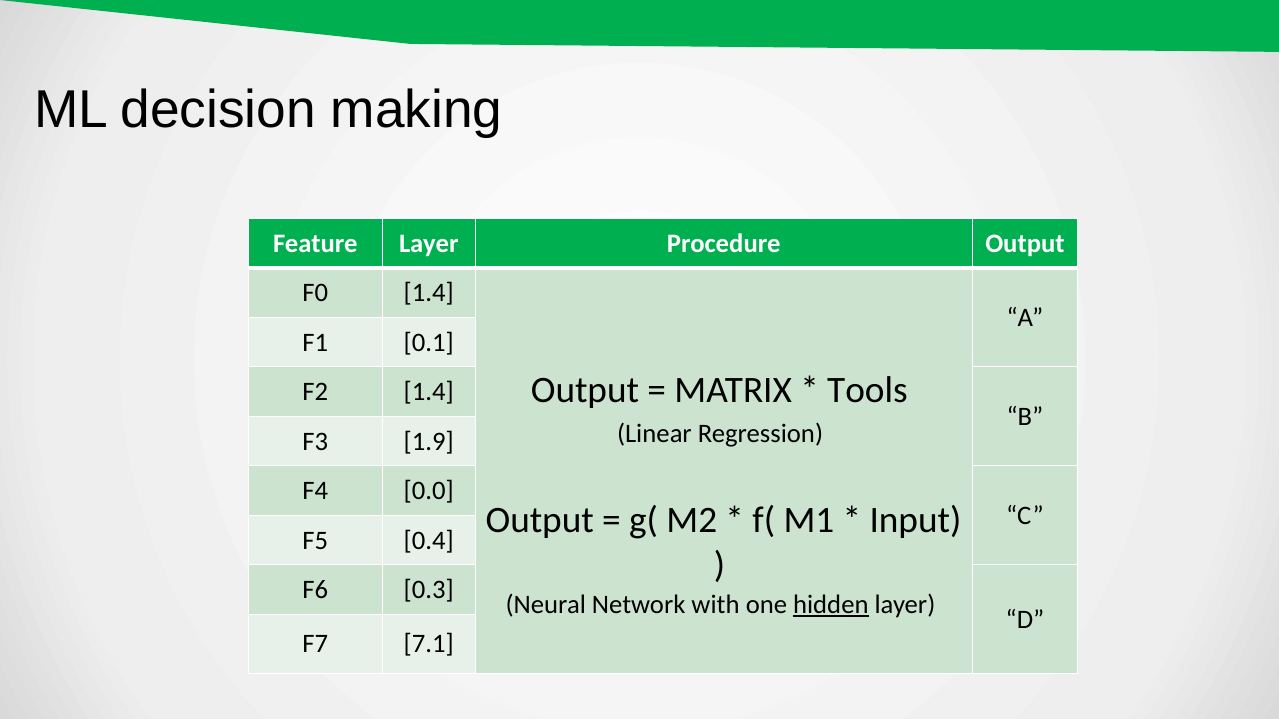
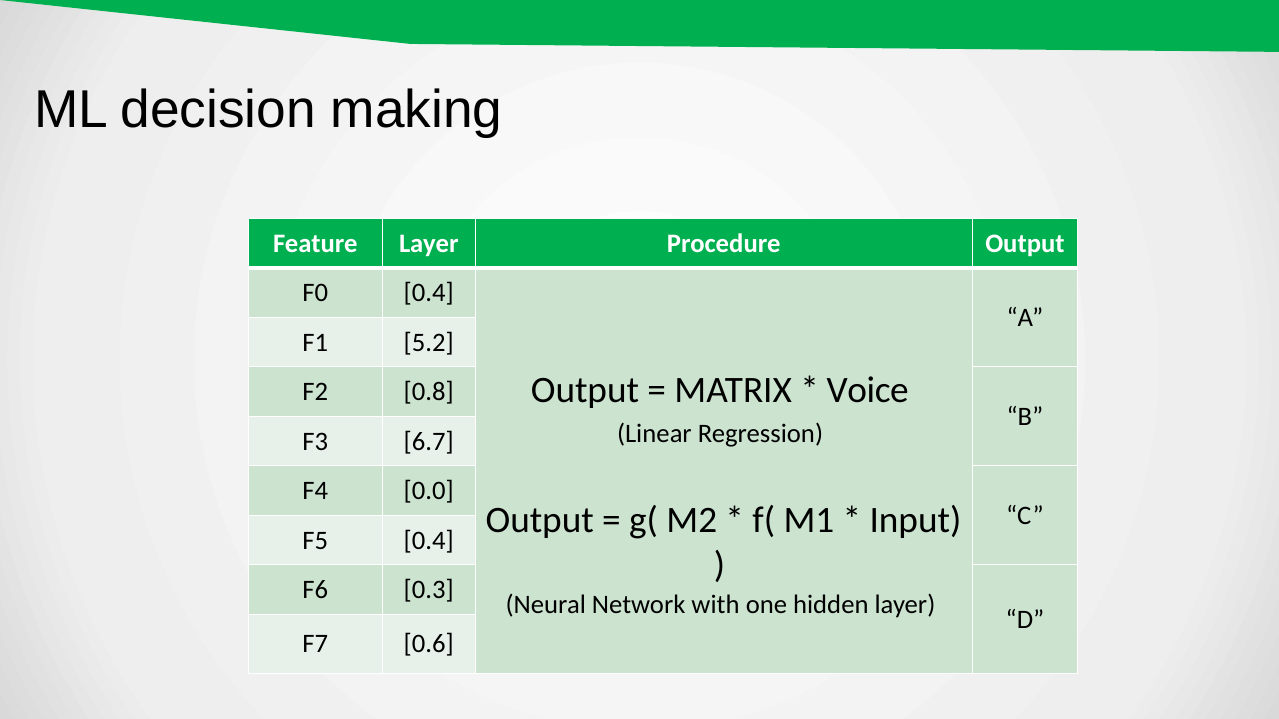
F0 1.4: 1.4 -> 0.4 (429, 293)
0.1: 0.1 -> 5.2 (429, 343)
Tools: Tools -> Voice (868, 390)
F2 1.4: 1.4 -> 0.8 (429, 392)
1.9: 1.9 -> 6.7 (429, 442)
hidden underline: present -> none (831, 605)
7.1: 7.1 -> 0.6 (429, 644)
